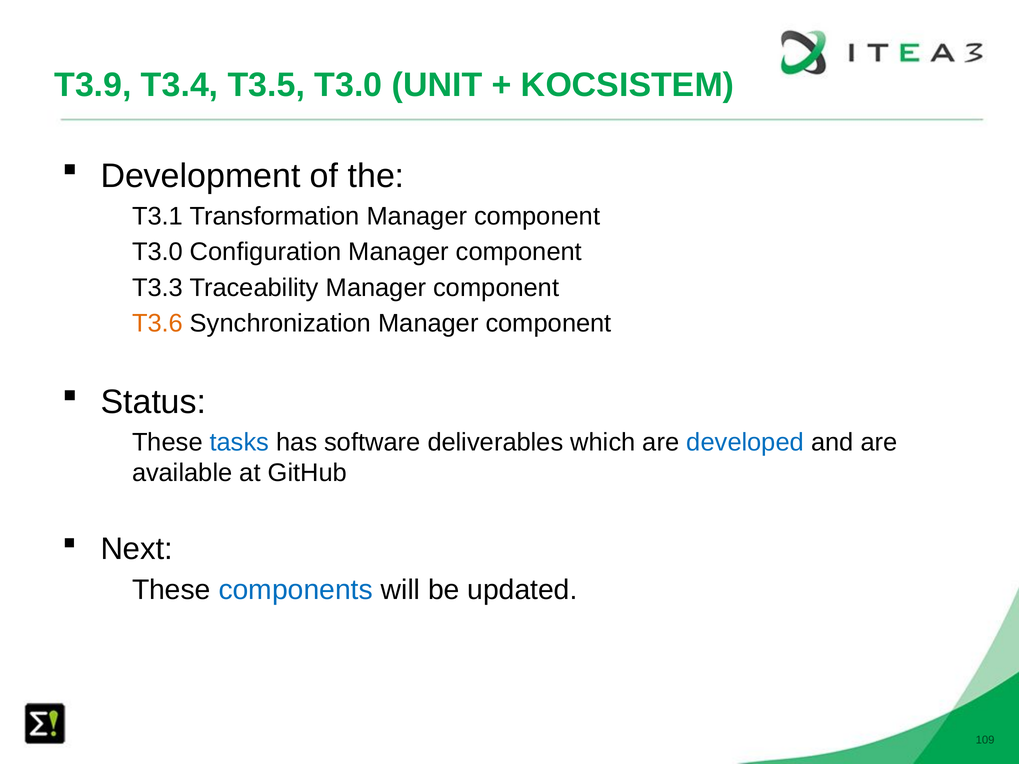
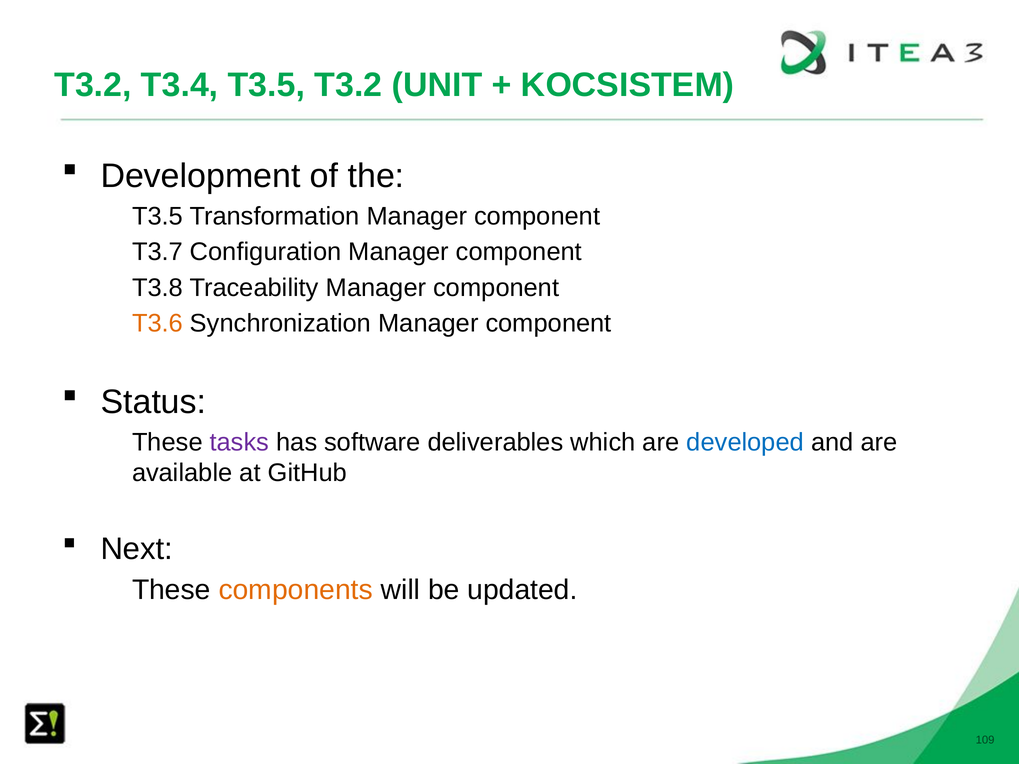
T3.9: T3.9 -> T3.2 (93, 85)
T3.5 T3.0: T3.0 -> T3.2 (348, 85)
T3.1: T3.1 -> T3.5 (157, 216)
T3.0: T3.0 -> T3.7 (157, 252)
T3.3: T3.3 -> T3.8 (157, 288)
tasks colour: blue -> purple (239, 442)
components colour: blue -> orange (296, 590)
